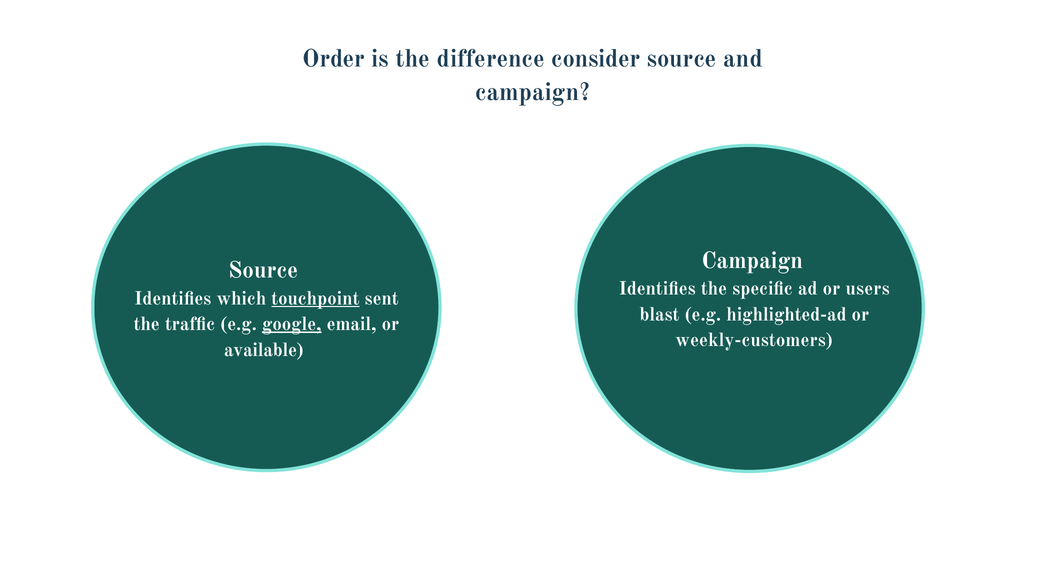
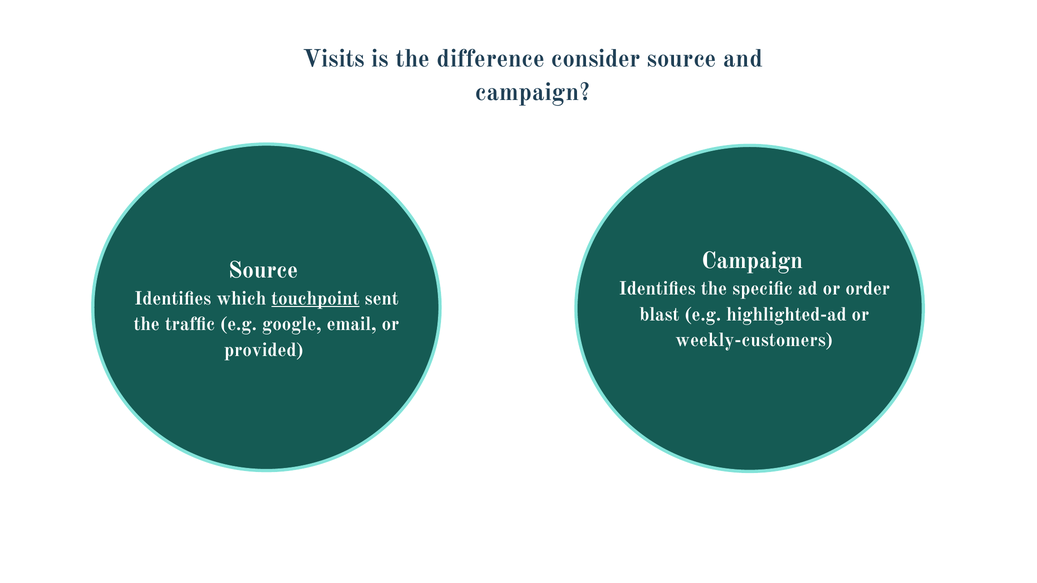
Order: Order -> Visits (334, 59)
users: users -> order (868, 289)
google underline: present -> none (292, 324)
available: available -> provided (264, 350)
